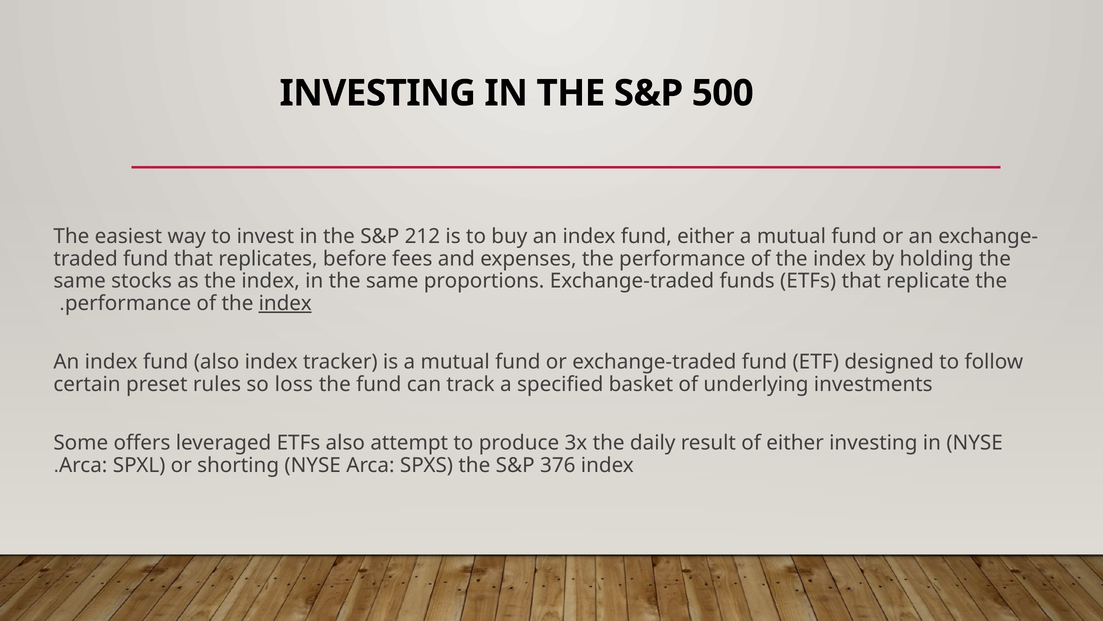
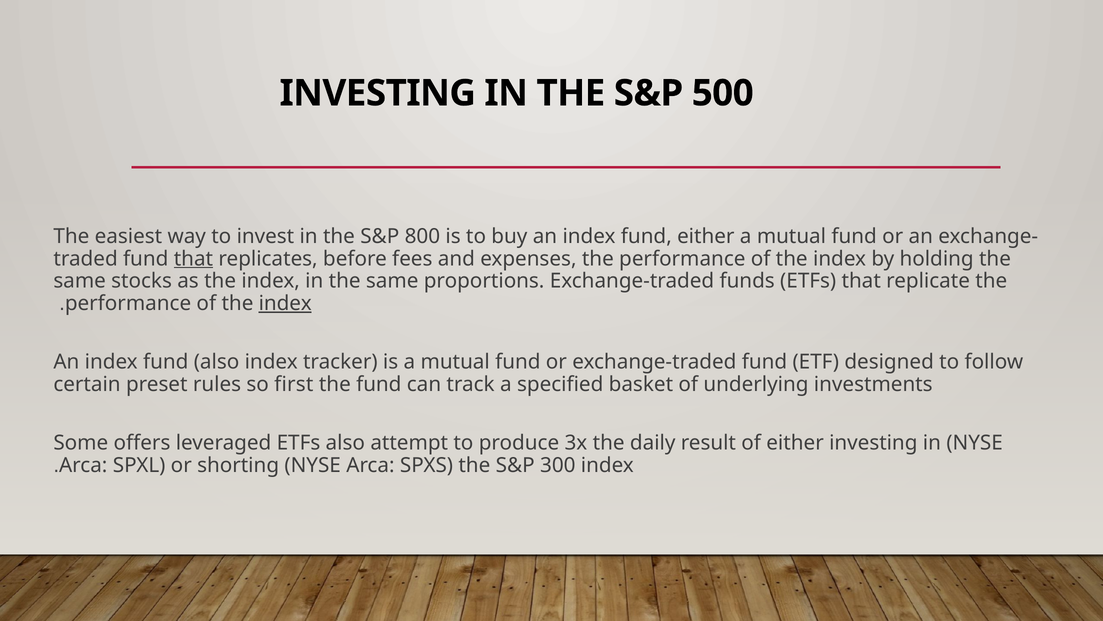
212: 212 -> 800 (422, 236)
that underline: none -> present (193, 258)
loss: loss -> first (294, 384)
376: 376 -> 300 (558, 465)
